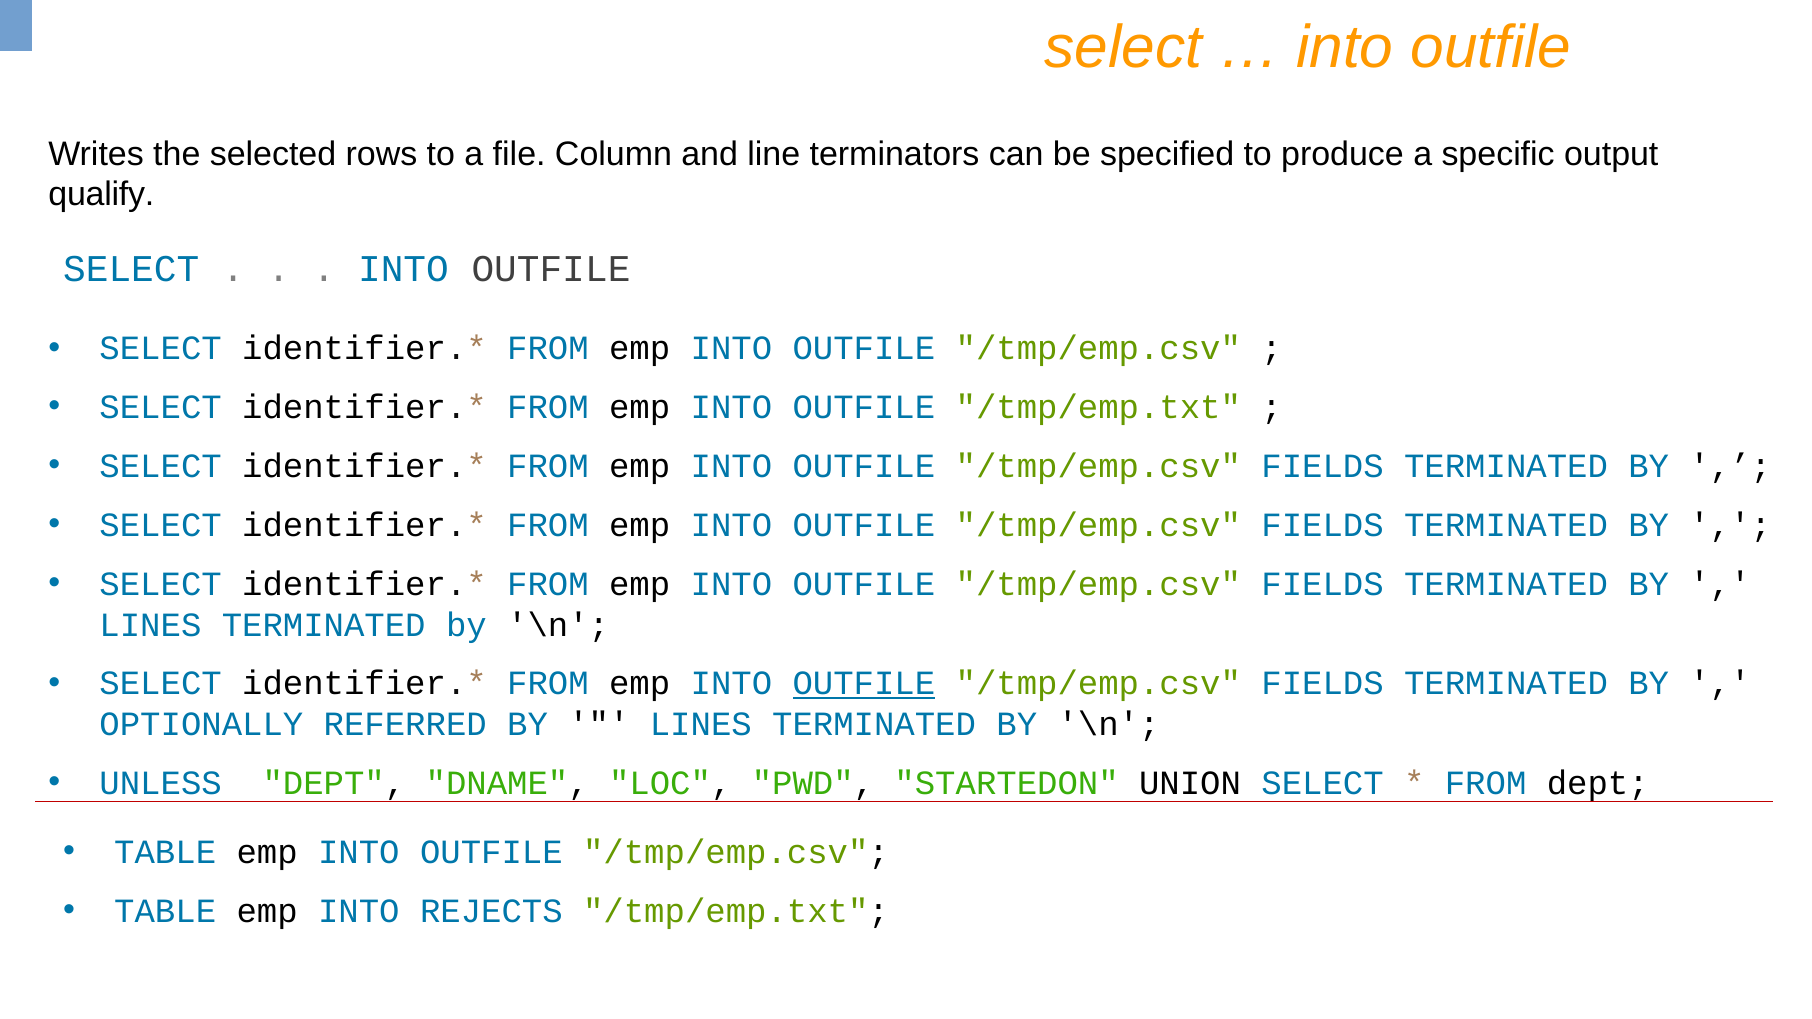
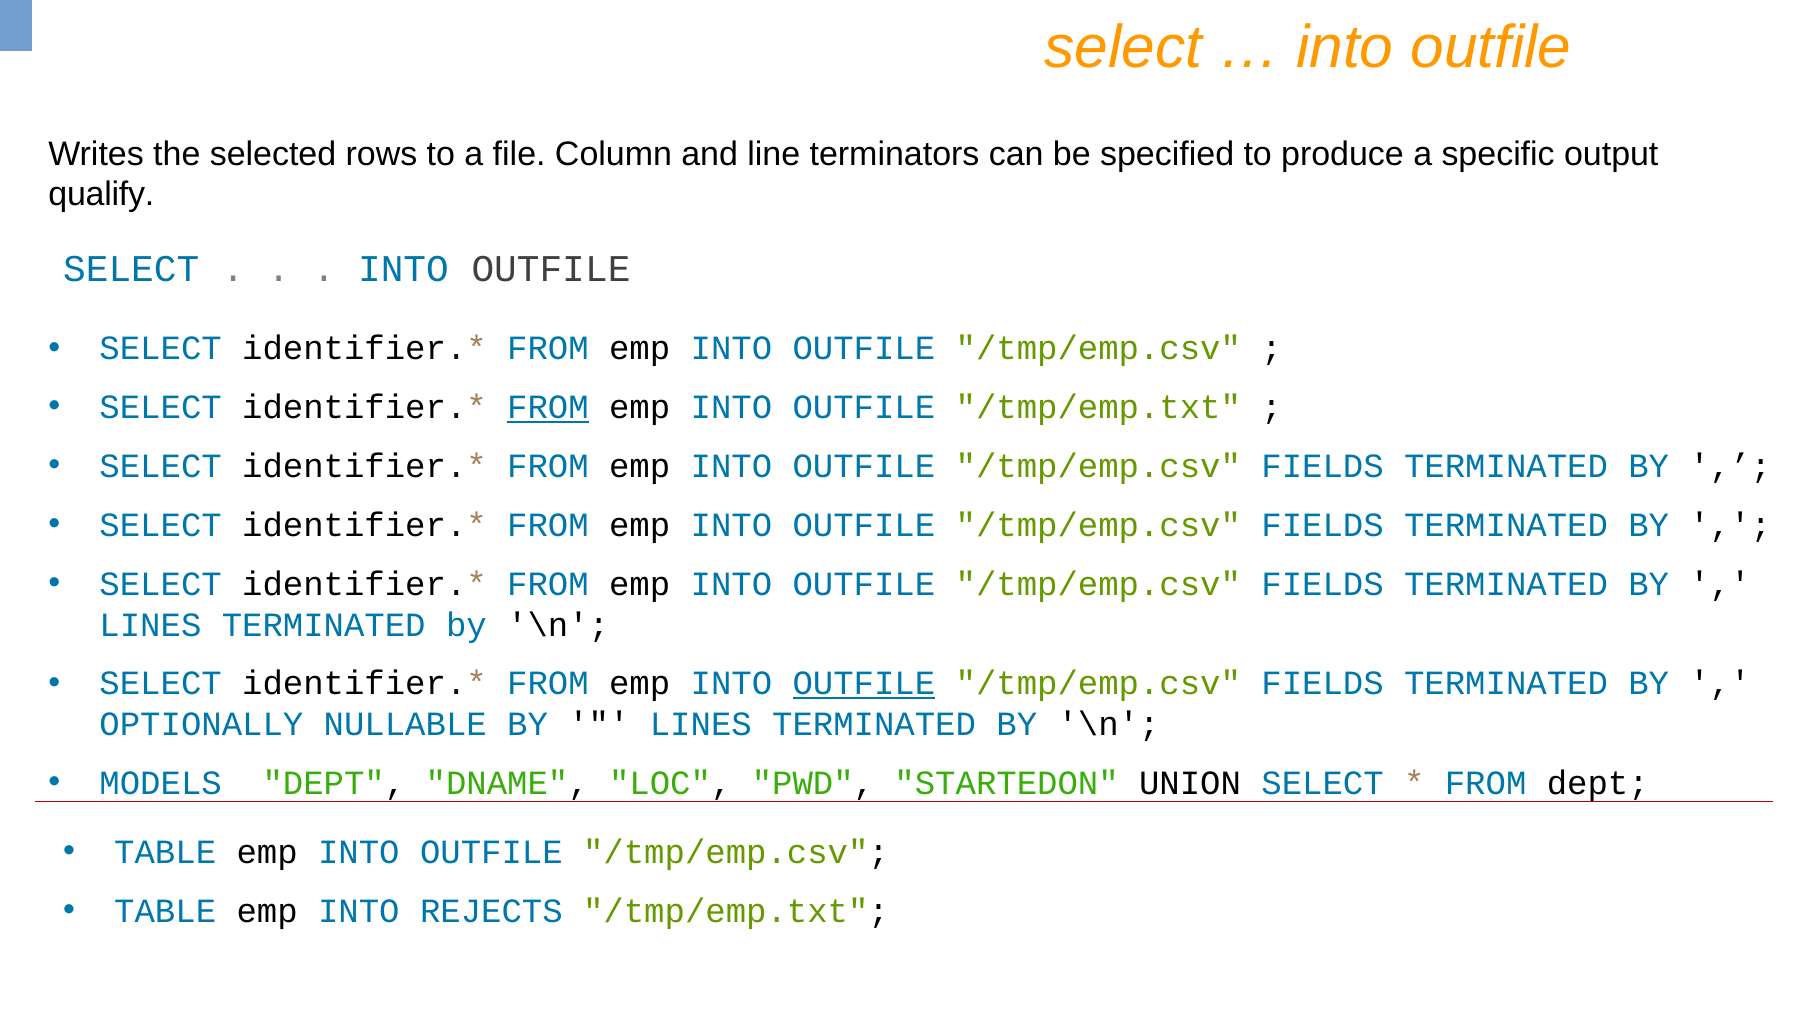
FROM underline: none -> present (548, 408)
REFERRED: REFERRED -> NULLABLE (405, 725)
UNLESS: UNLESS -> MODELS (161, 783)
